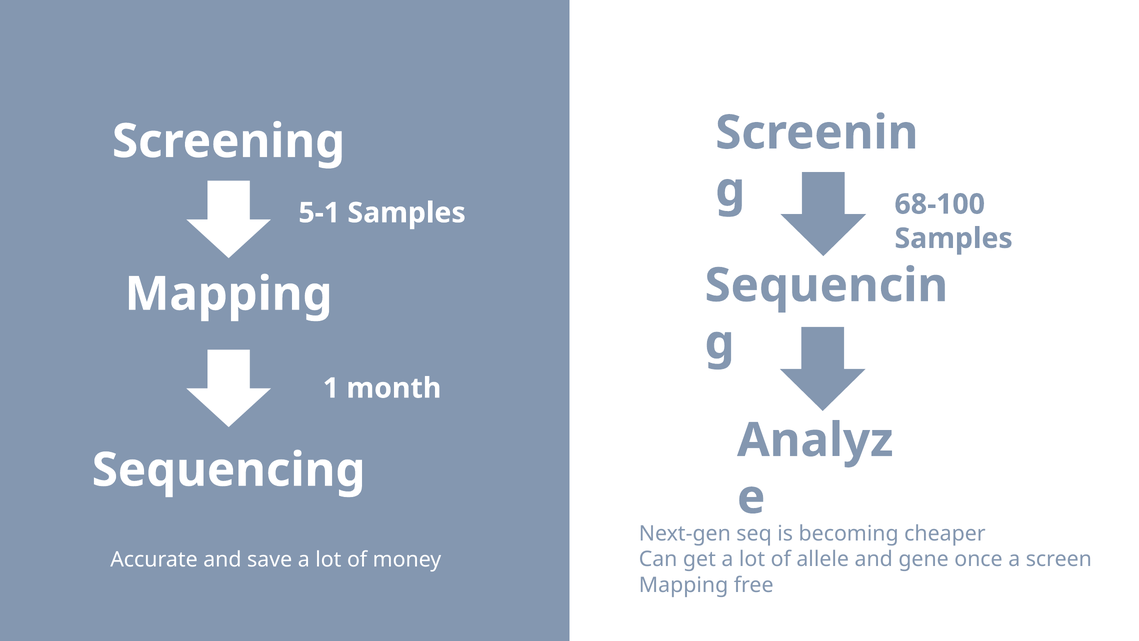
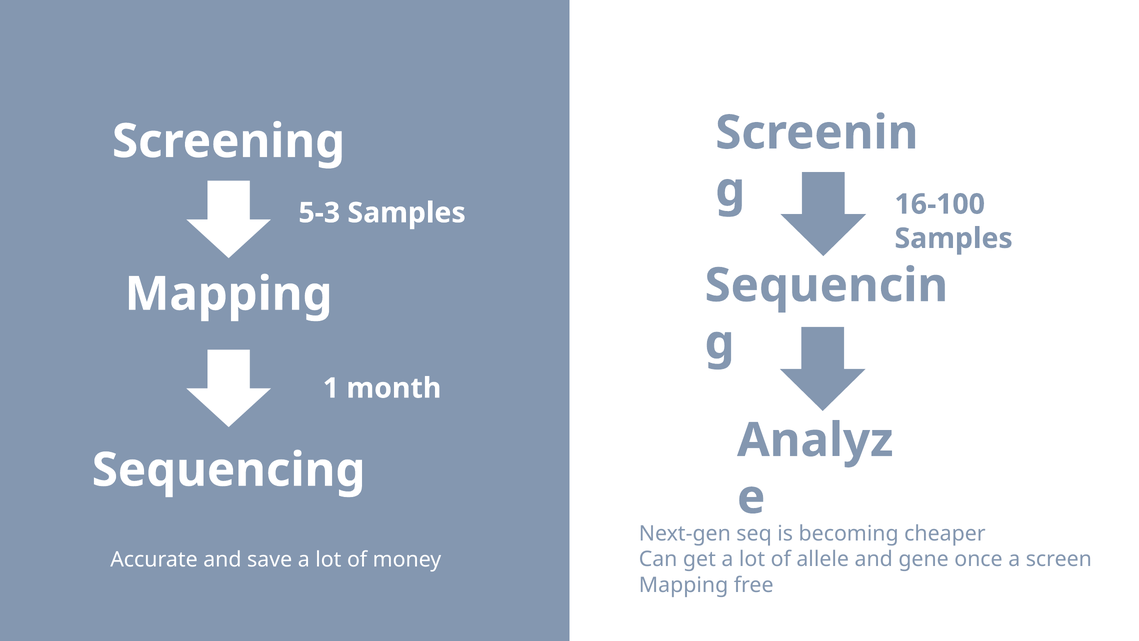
68-100: 68-100 -> 16-100 (940, 204)
5-1: 5-1 -> 5-3 (319, 213)
